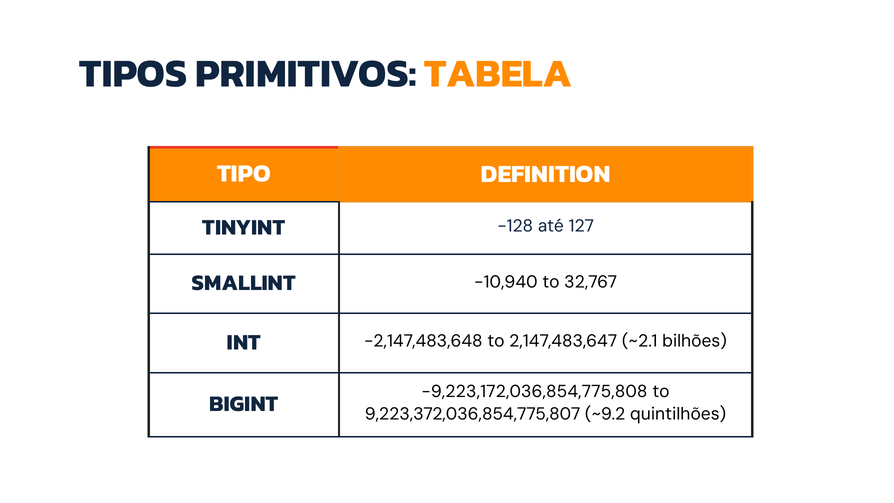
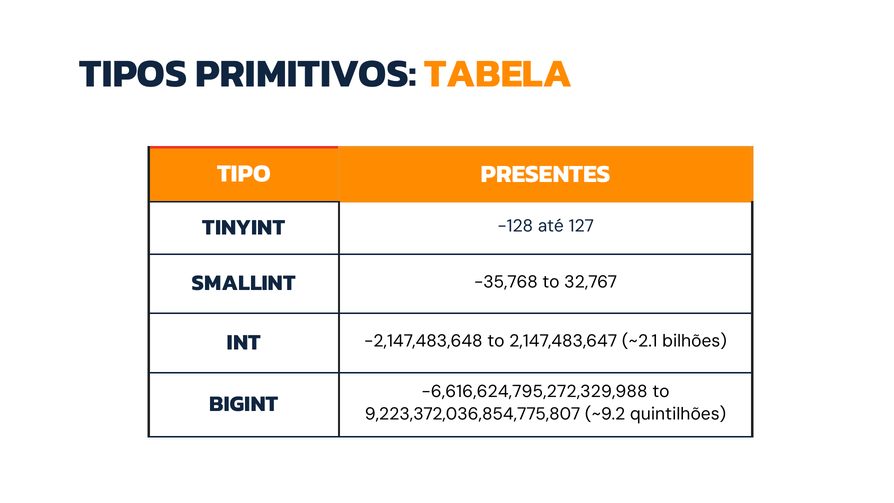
DEFINITION: DEFINITION -> PRESENTES (546, 174)
-10,940: -10,940 -> -35,768 (506, 282)
-9,223,172,036,854,775,808: -9,223,172,036,854,775,808 -> -6,616,624,795,272,329,988 (534, 391)
